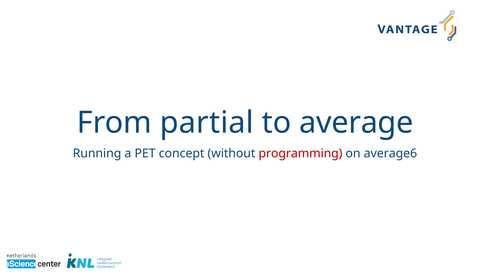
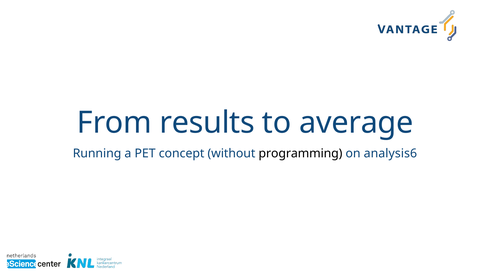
partial: partial -> results (207, 122)
programming colour: red -> black (300, 153)
average6: average6 -> analysis6 (390, 153)
